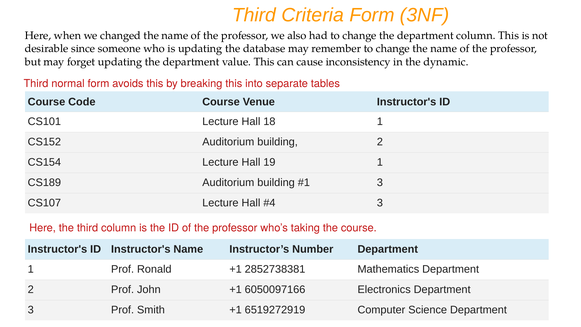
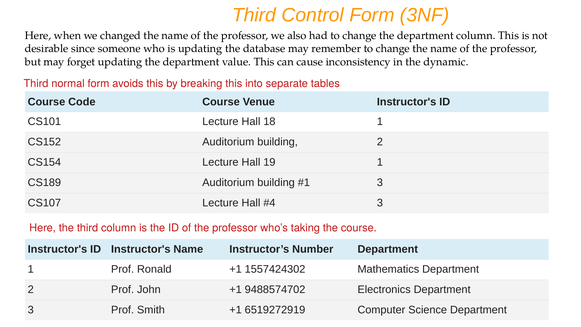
Criteria: Criteria -> Control (313, 15)
2852738381: 2852738381 -> 1557424302 (275, 269)
6050097166: 6050097166 -> 9488574702 (275, 289)
